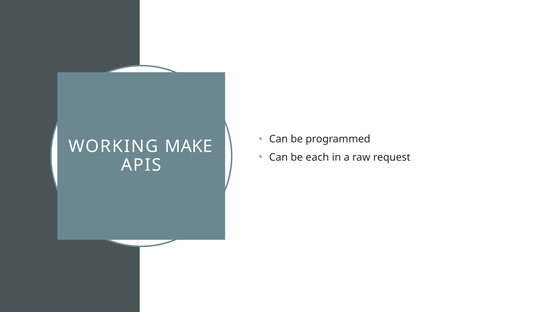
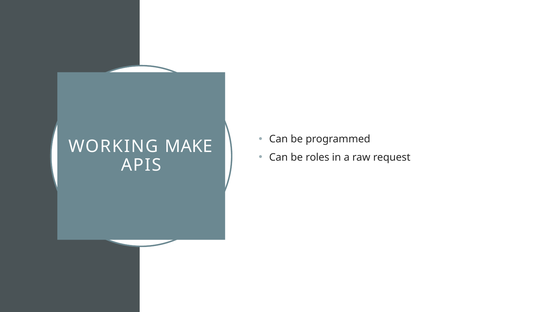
each: each -> roles (317, 158)
